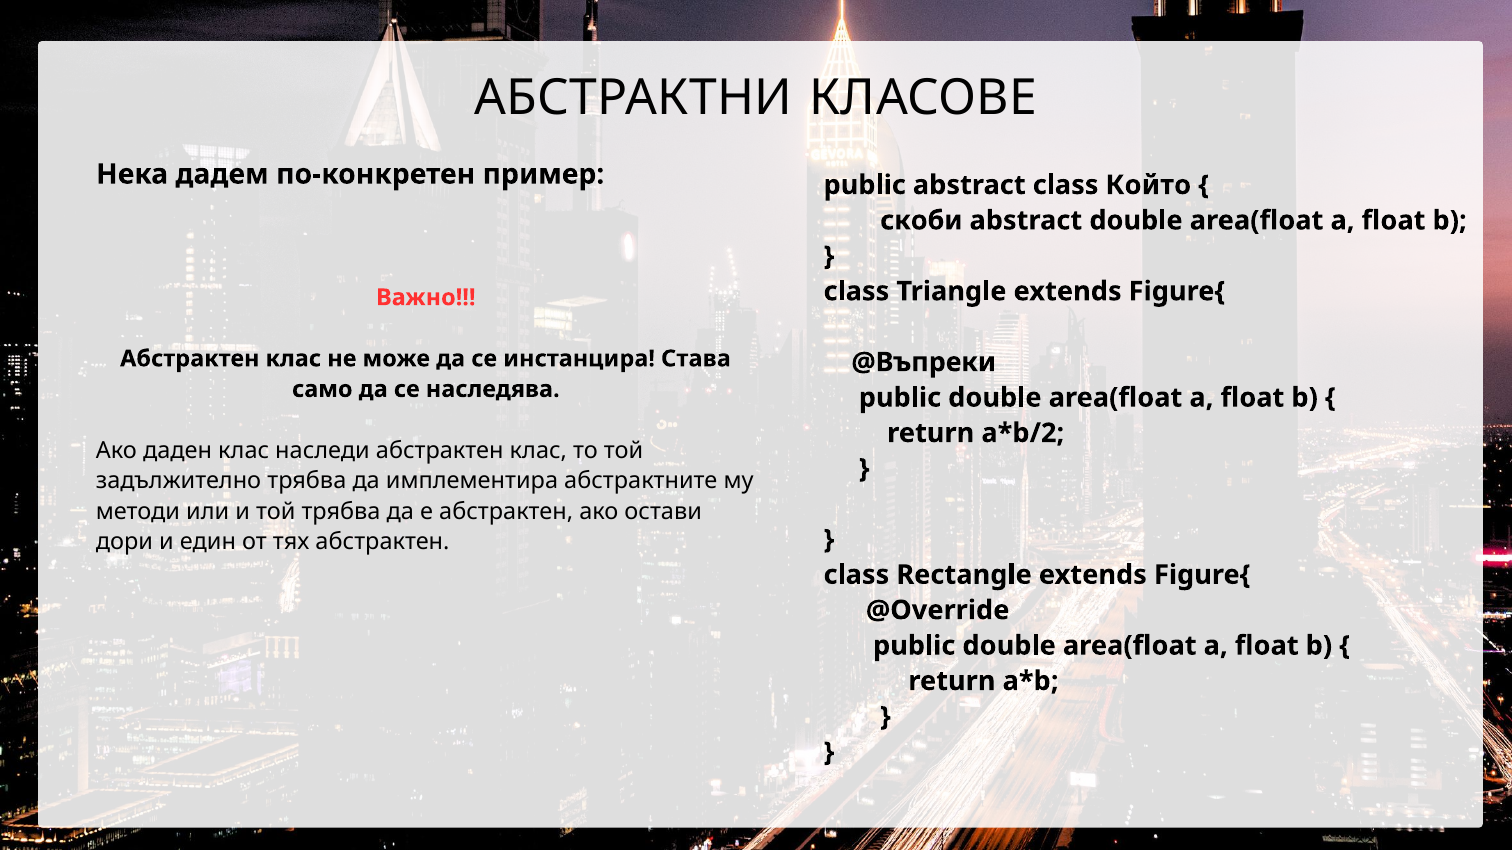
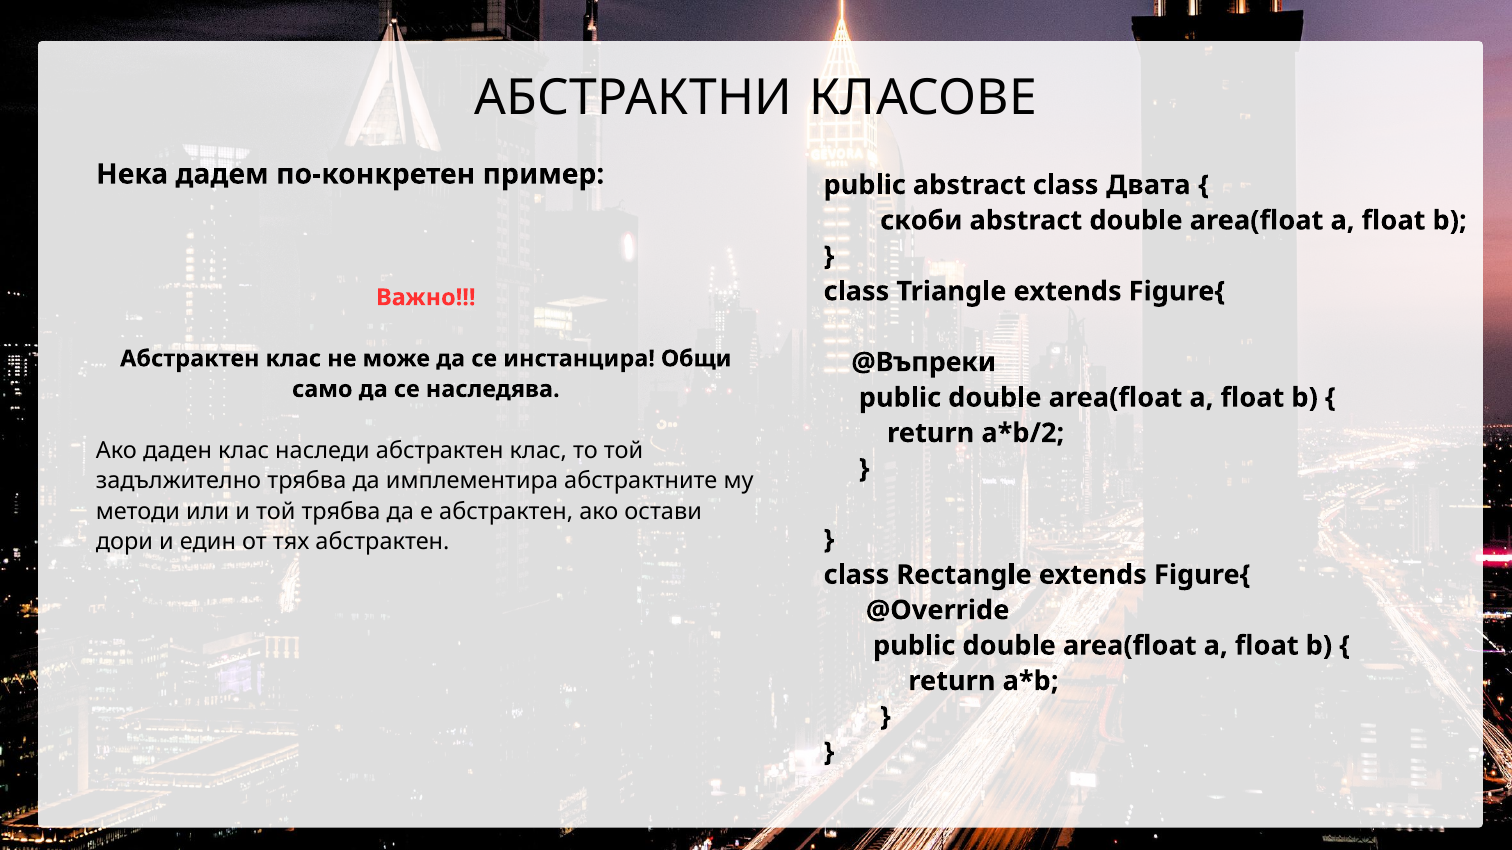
Който: Който -> Двата (1148, 185)
Става: Става -> Общи (696, 359)
